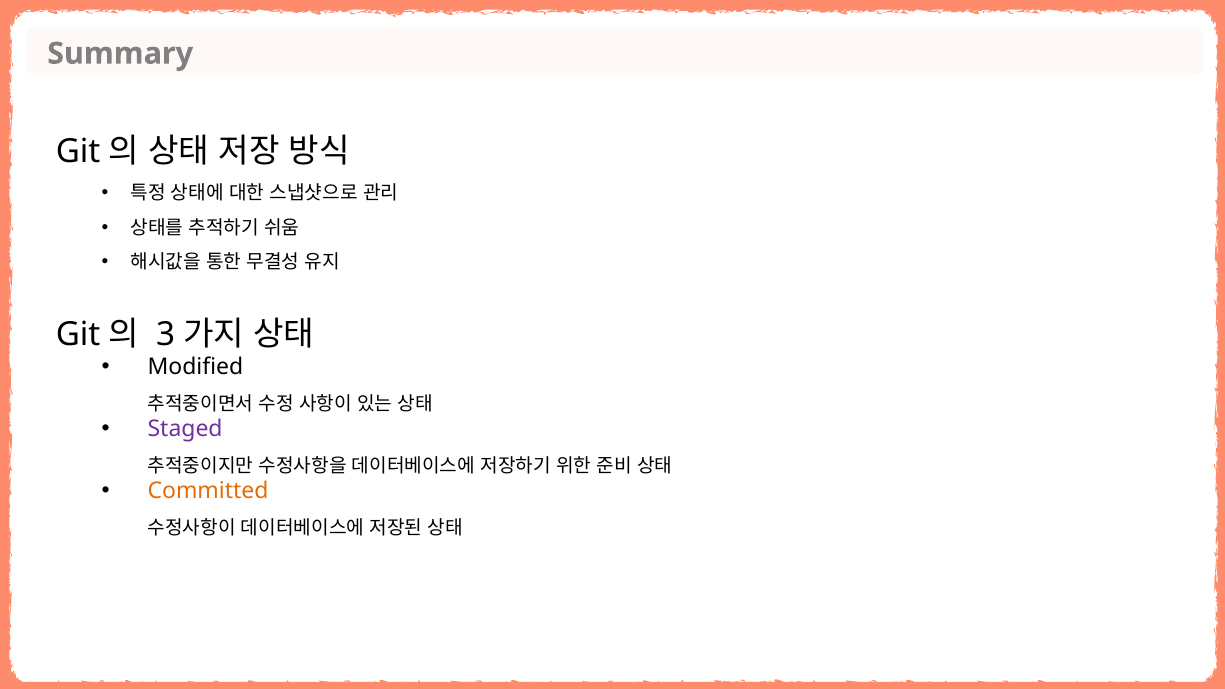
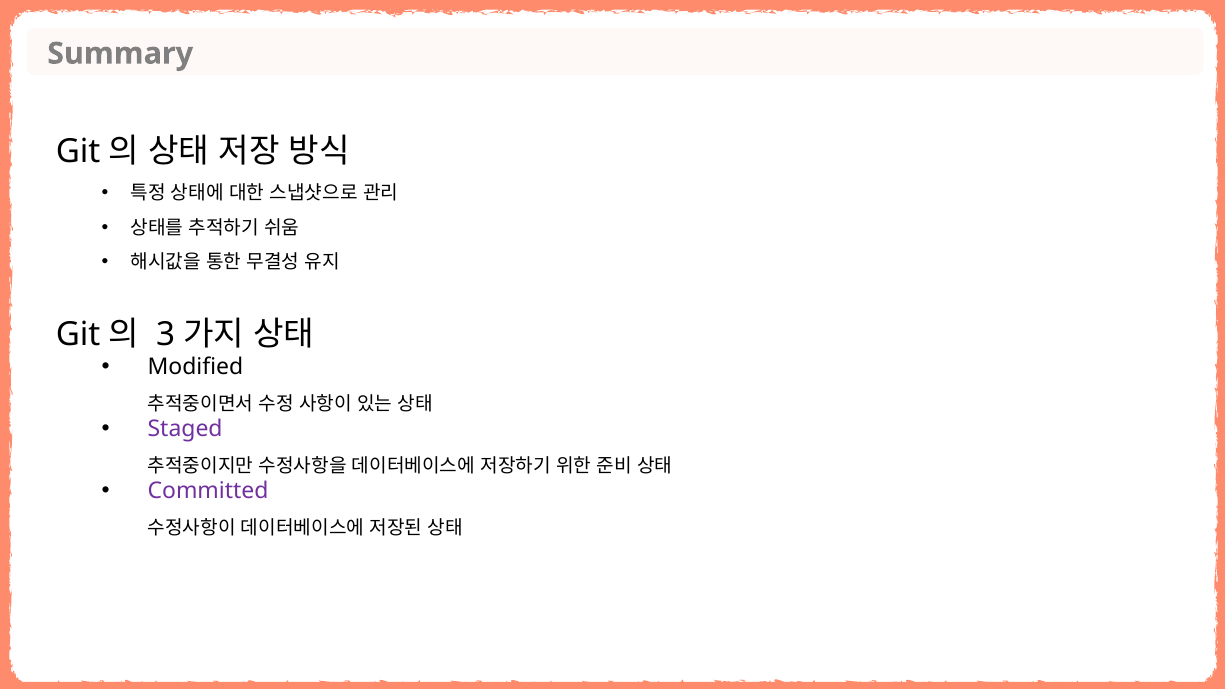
Committed colour: orange -> purple (208, 491)
